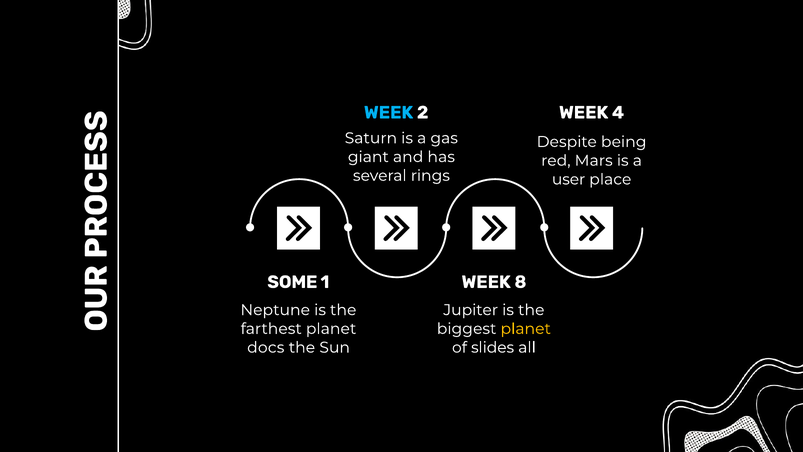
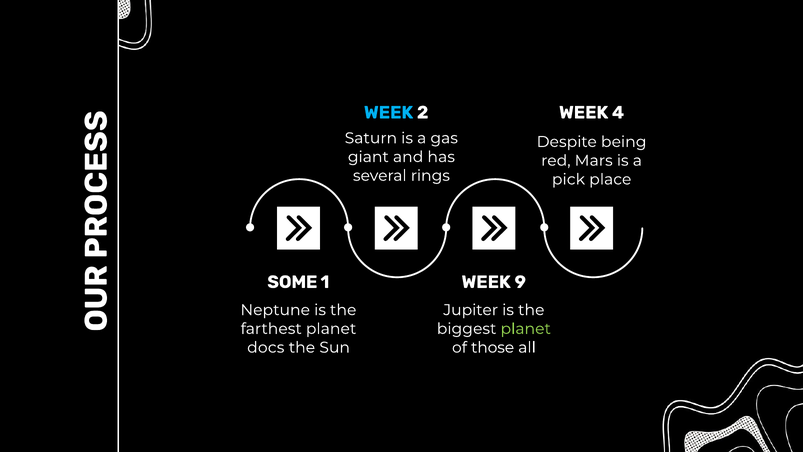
user: user -> pick (568, 179)
8: 8 -> 9 (520, 282)
planet colour: yellow -> light green (526, 329)
slides: slides -> those (493, 347)
